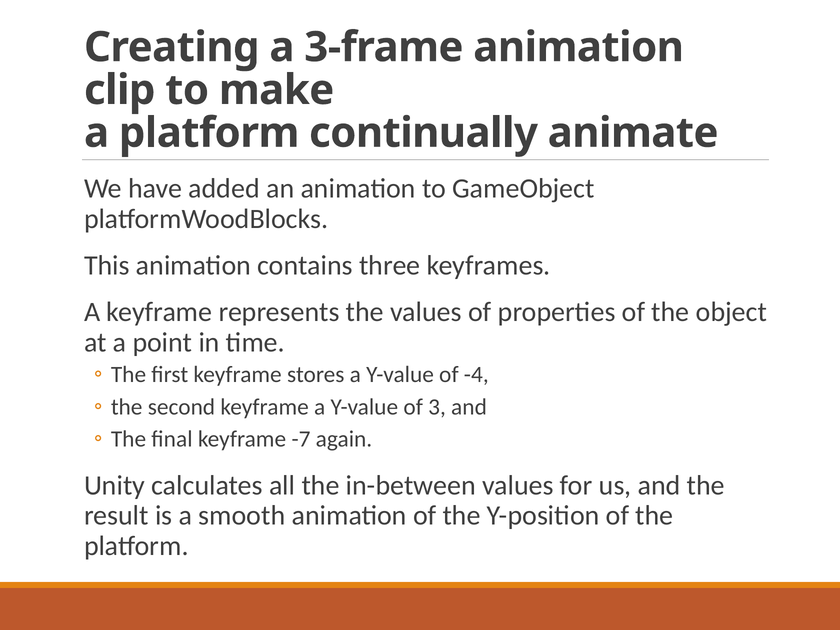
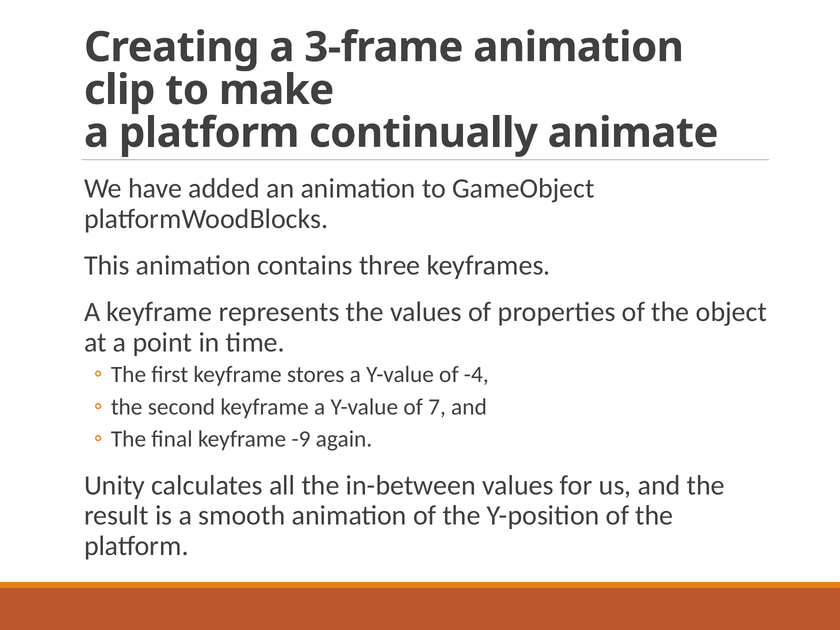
3: 3 -> 7 (437, 407)
-7: -7 -> -9 (301, 439)
